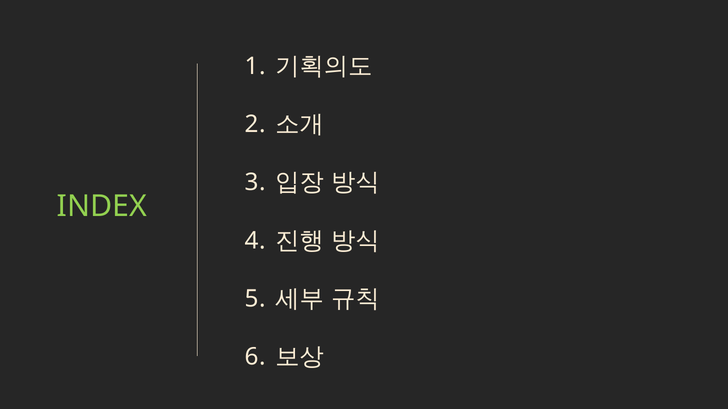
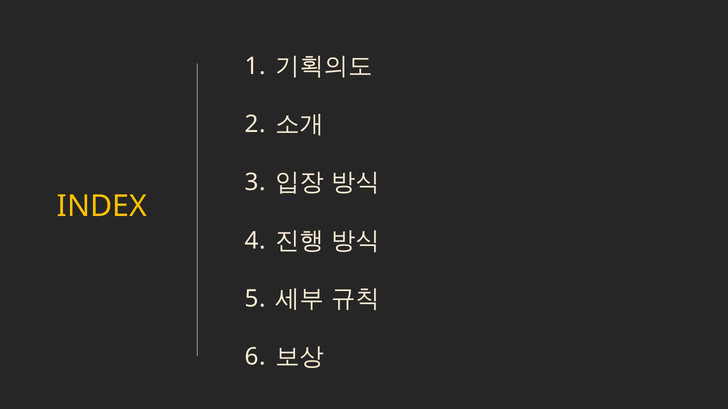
INDEX colour: light green -> yellow (102, 207)
